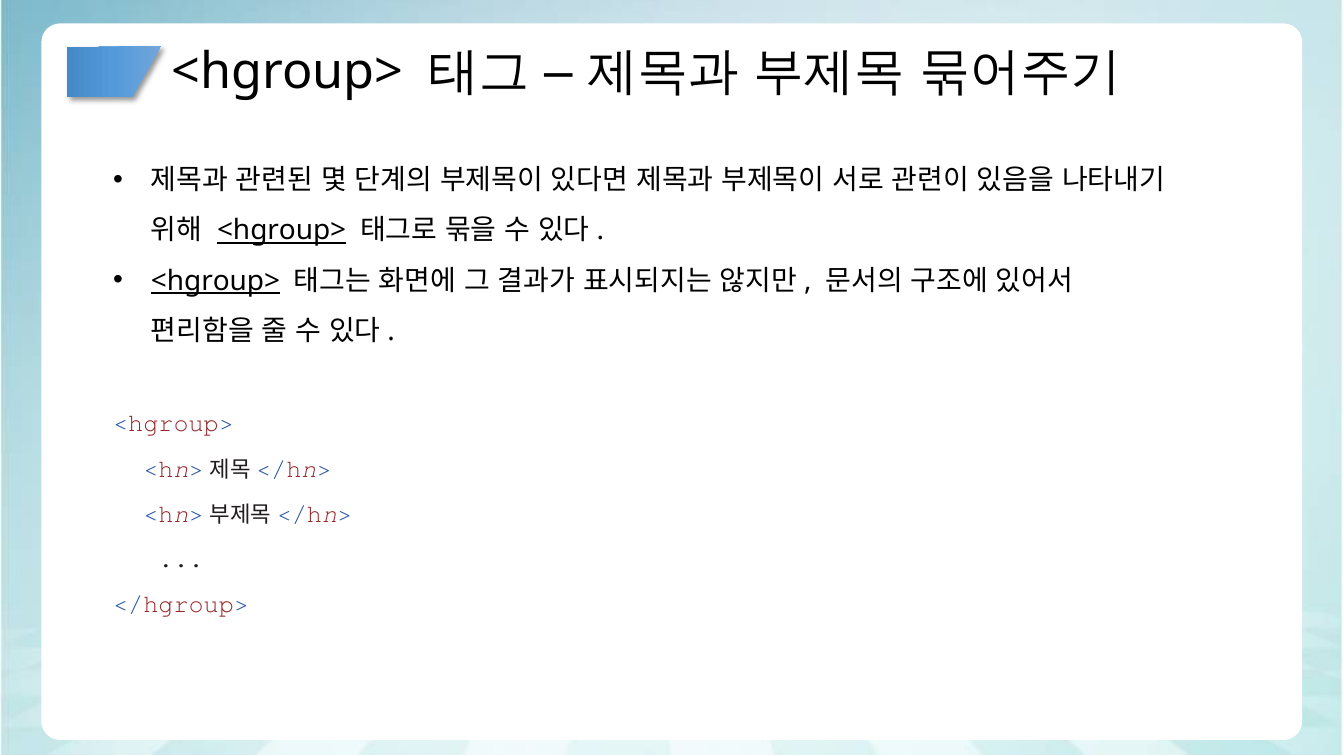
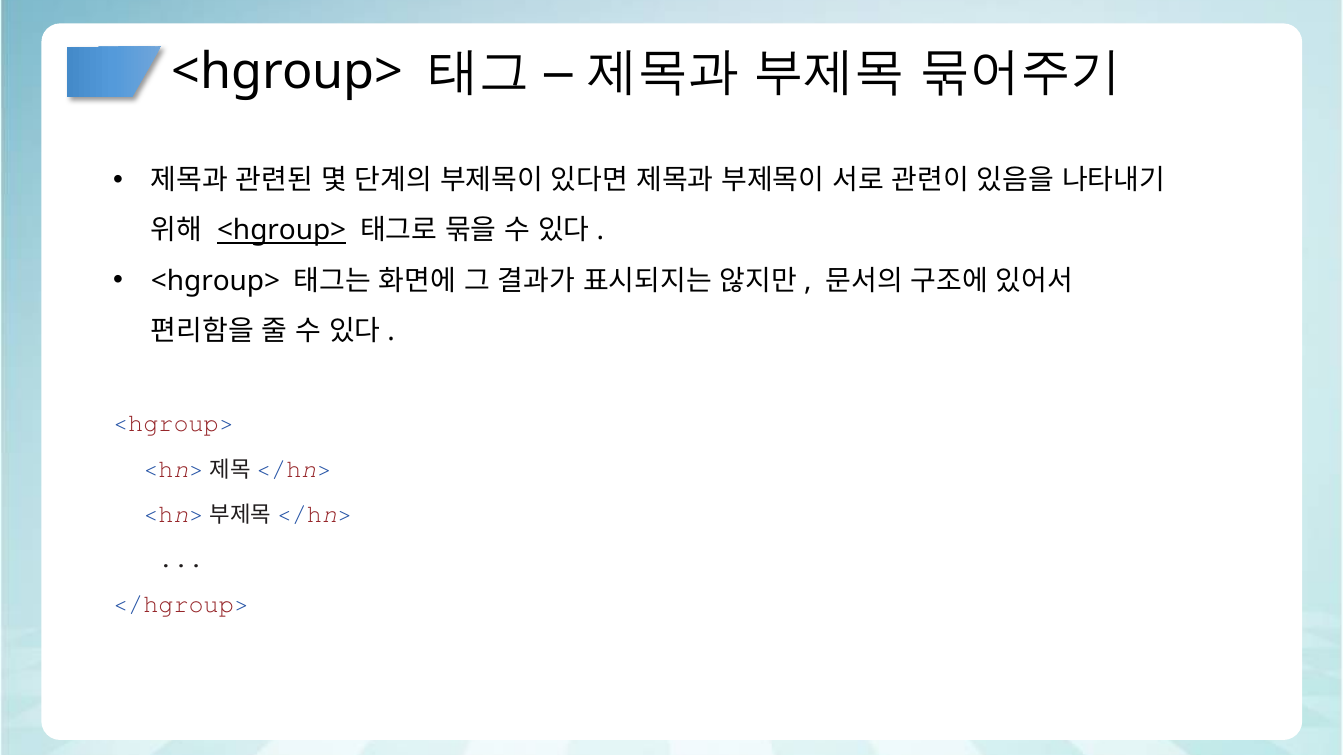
<hgroup> underline: present -> none (216, 281)
